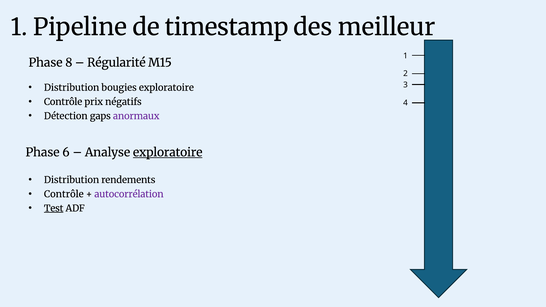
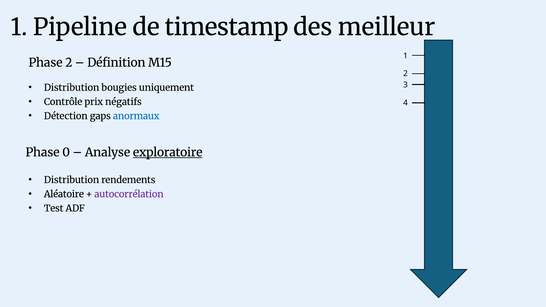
Phase 8: 8 -> 2 (69, 63)
Régularité: Régularité -> Définition (116, 63)
bougies exploratoire: exploratoire -> uniquement (166, 88)
anormaux colour: purple -> blue (136, 116)
6: 6 -> 0 (66, 152)
Contrôle: Contrôle -> Aléatoire (64, 194)
Test underline: present -> none (54, 208)
